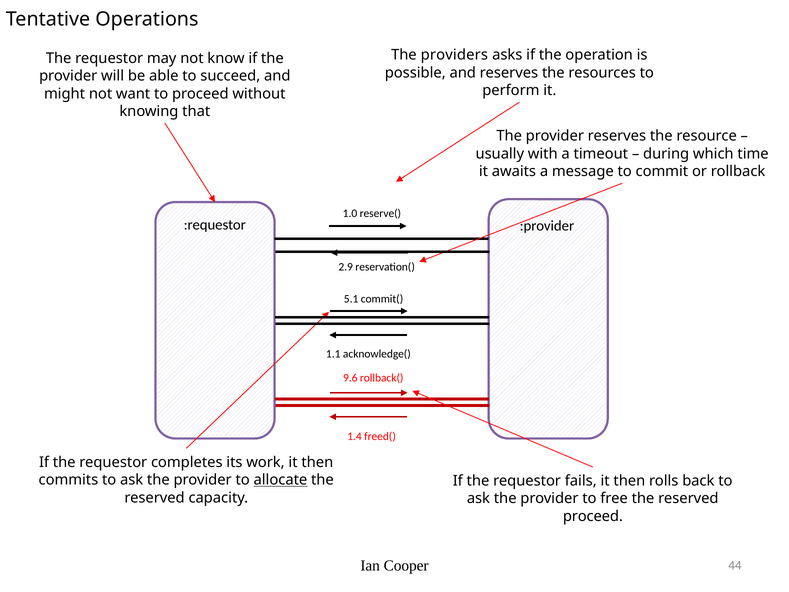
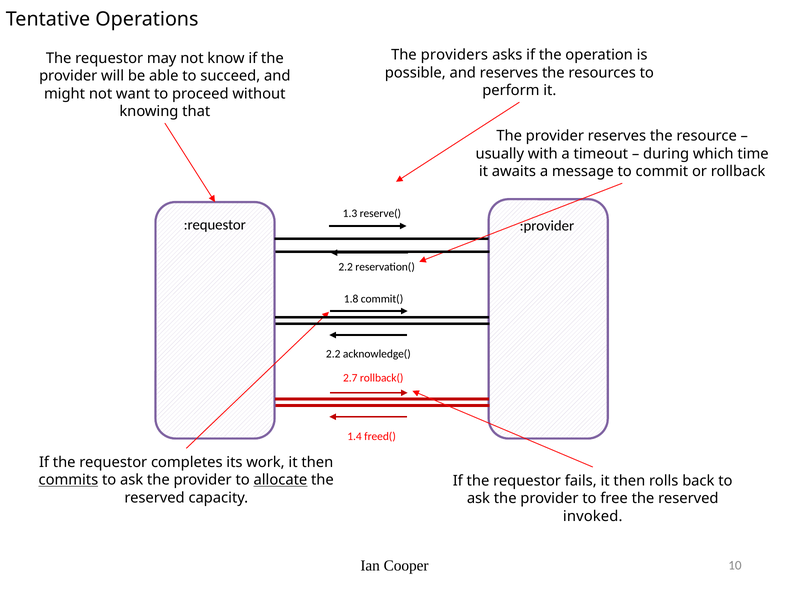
1.0: 1.0 -> 1.3 (350, 214)
2.9: 2.9 -> 2.2 (346, 267)
5.1: 5.1 -> 1.8 (351, 299)
1.1: 1.1 -> 2.2 (333, 354)
9.6: 9.6 -> 2.7 (350, 378)
commits underline: none -> present (68, 480)
proceed: proceed -> invoked (593, 516)
44: 44 -> 10 (735, 565)
